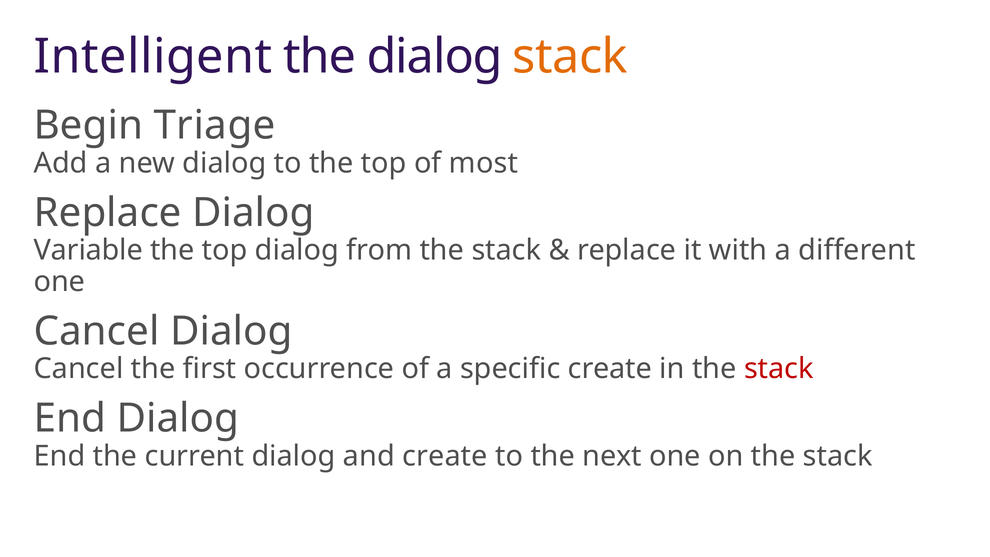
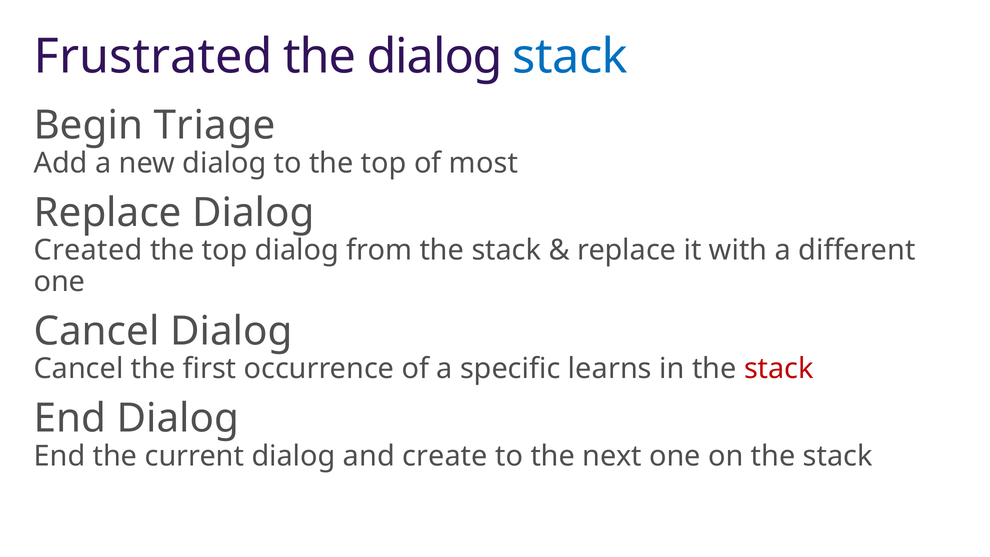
Intelligent: Intelligent -> Frustrated (153, 57)
stack colour: orange -> blue (570, 57)
Variable: Variable -> Created (88, 250)
specific create: create -> learns (610, 369)
